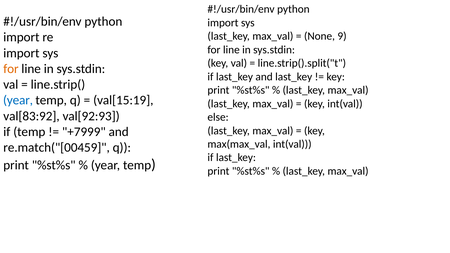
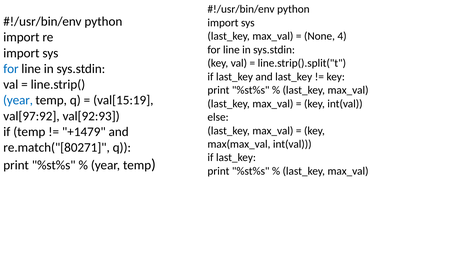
9: 9 -> 4 (342, 36)
for colour: orange -> blue (11, 69)
val[83:92: val[83:92 -> val[97:92 (31, 116)
+7999: +7999 -> +1479 (84, 132)
re.match("[00459: re.match("[00459 -> re.match("[80271 (57, 148)
